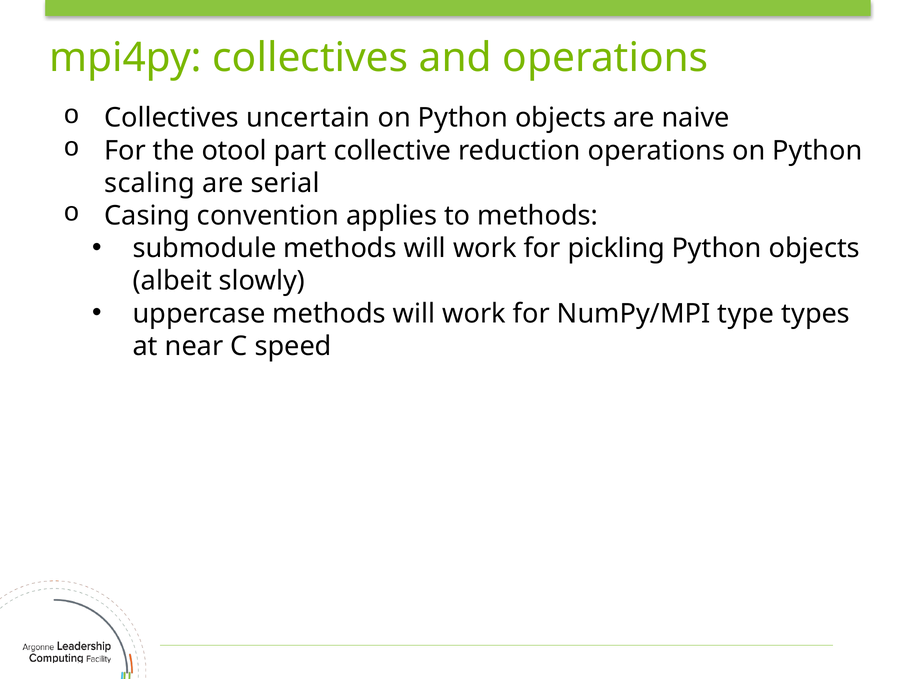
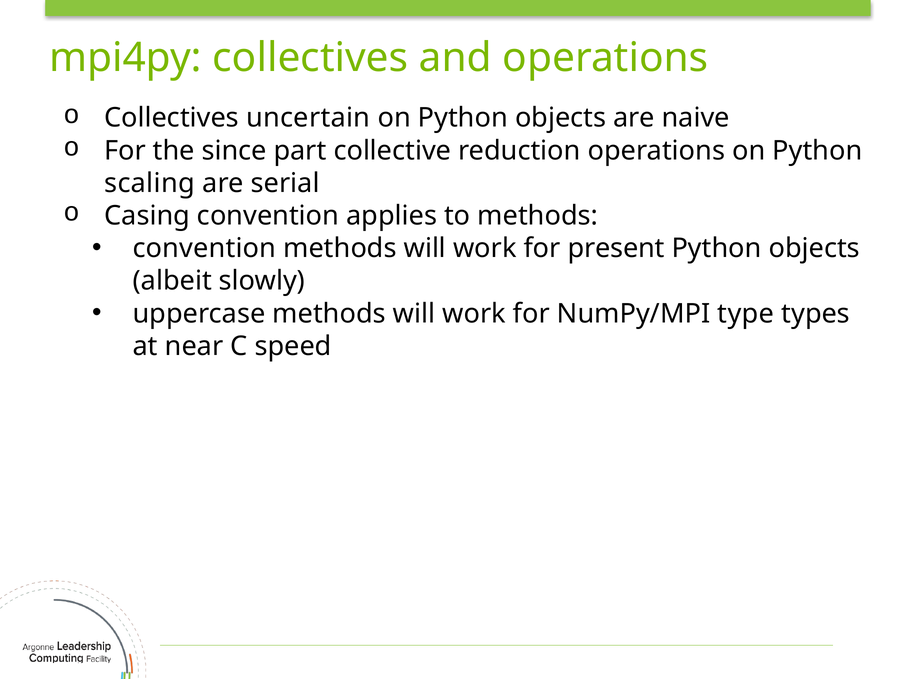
otool: otool -> since (234, 151)
submodule: submodule -> convention (204, 248)
pickling: pickling -> present (616, 248)
